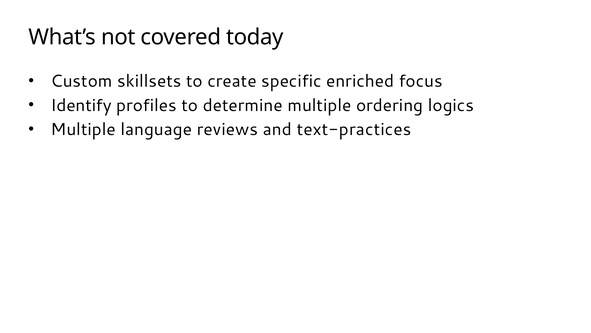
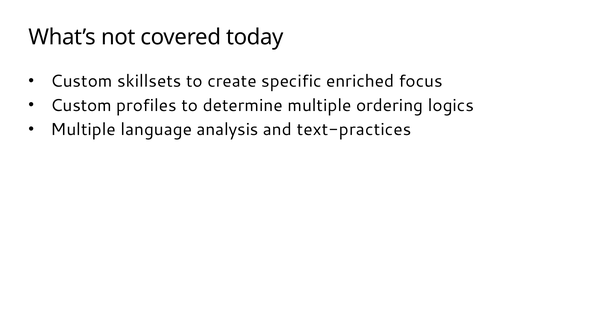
Identify: Identify -> Custom (81, 105)
reviews: reviews -> analysis (228, 129)
